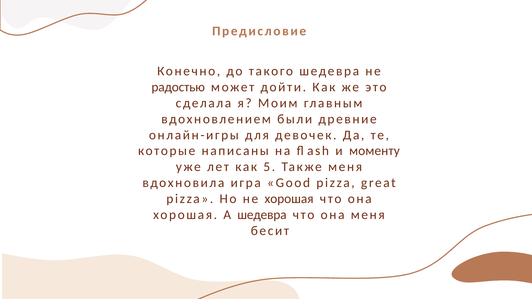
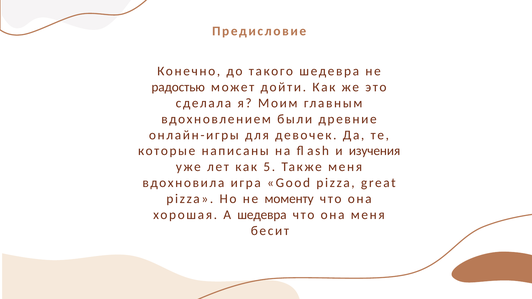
моменту: моменту -> изучения (375, 151)
не хорошая: хорошая -> моменту (289, 199)
